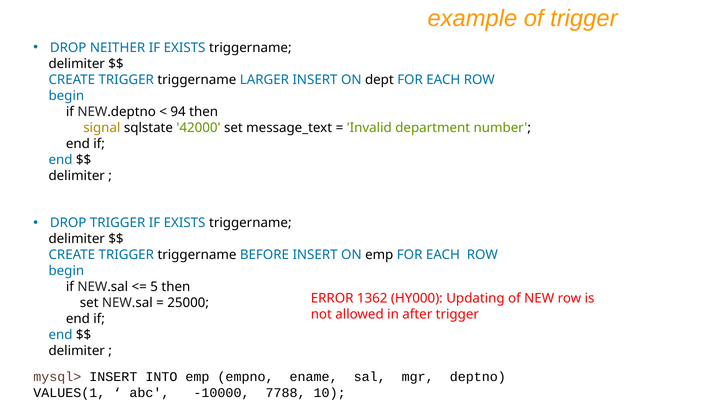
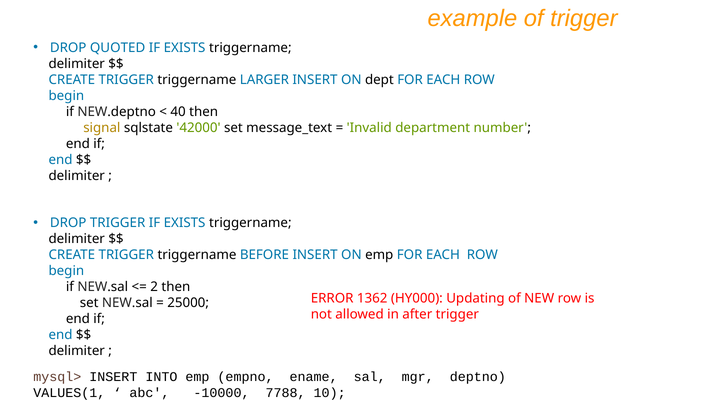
NEITHER: NEITHER -> QUOTED (118, 48)
94: 94 -> 40 (178, 112)
5: 5 -> 2 (154, 287)
